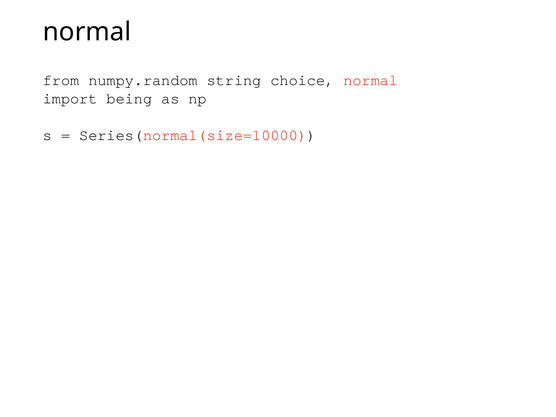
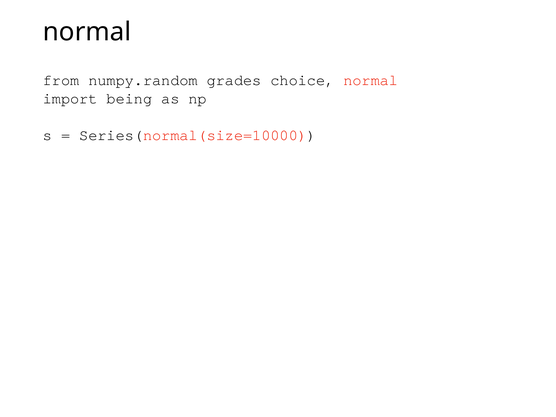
string: string -> grades (234, 80)
